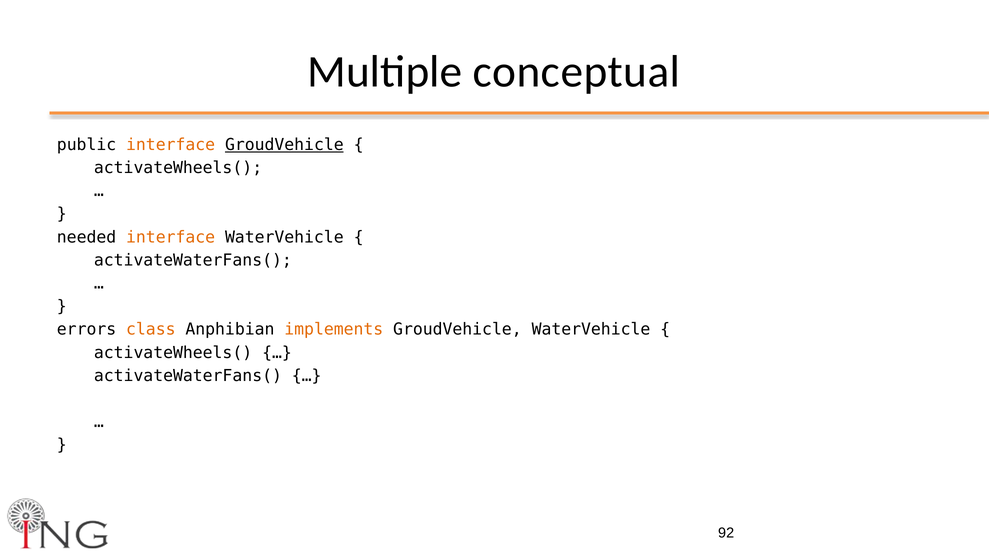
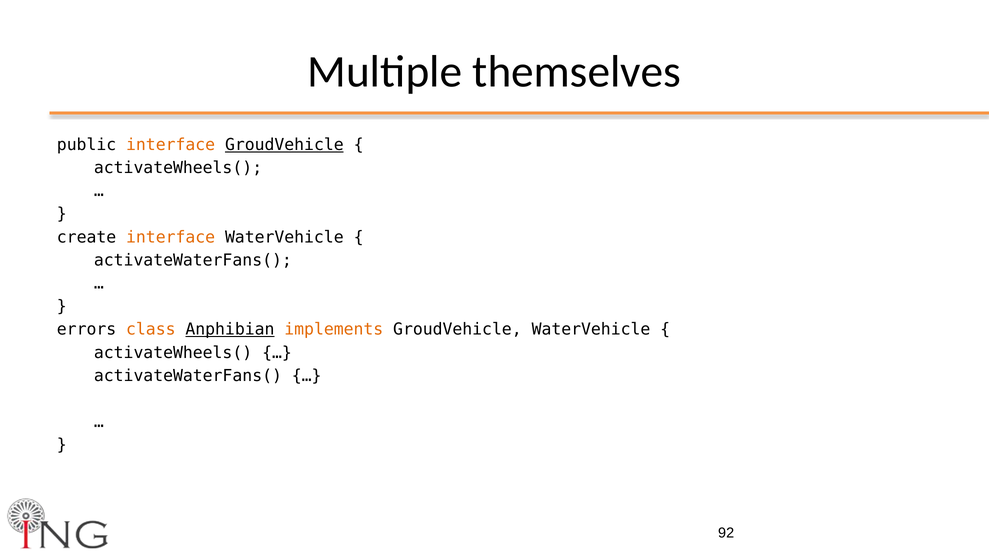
conceptual: conceptual -> themselves (577, 72)
needed: needed -> create (87, 237)
Anphibian underline: none -> present (230, 329)
